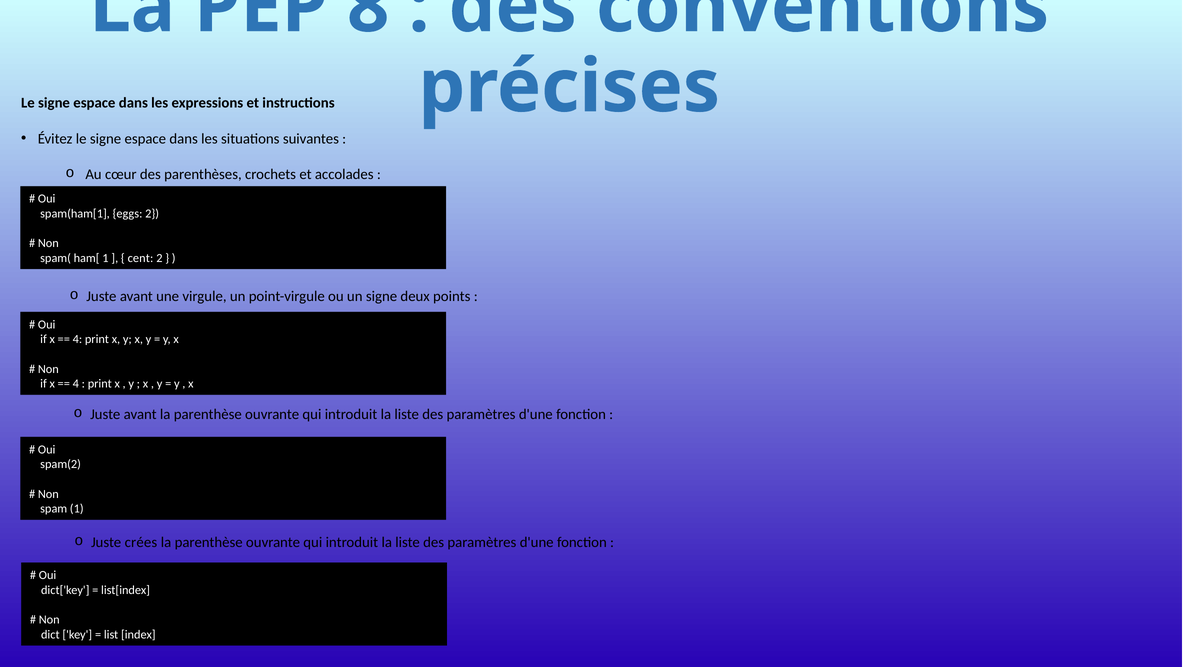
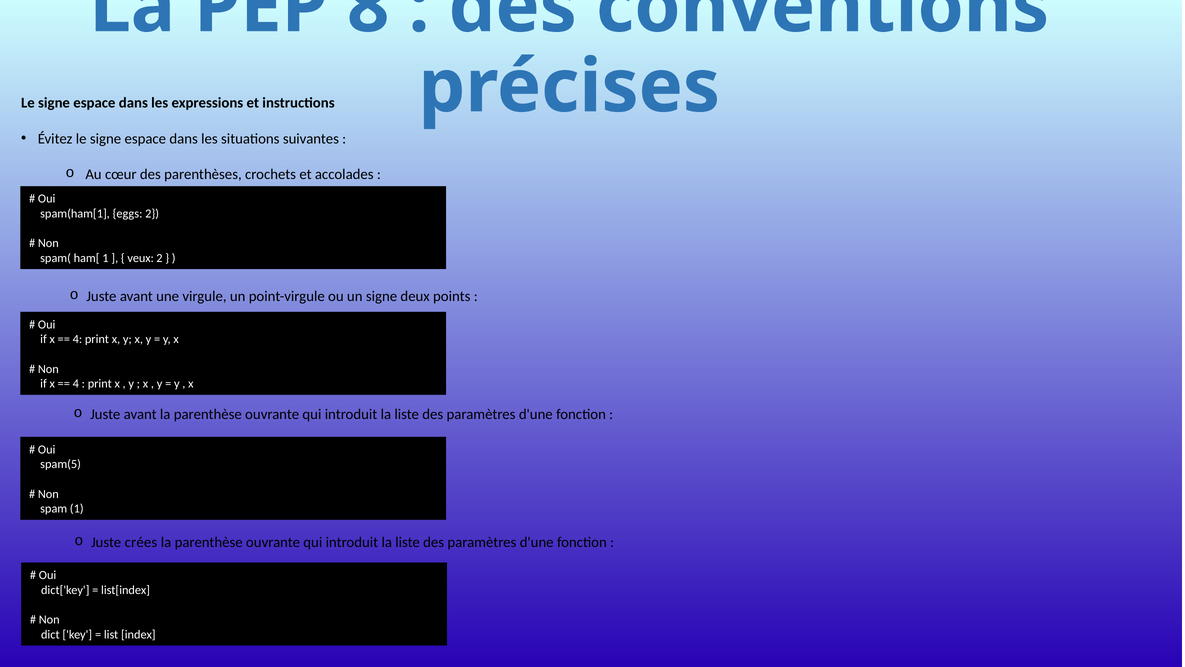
cent: cent -> veux (141, 258)
spam(2: spam(2 -> spam(5 (61, 464)
